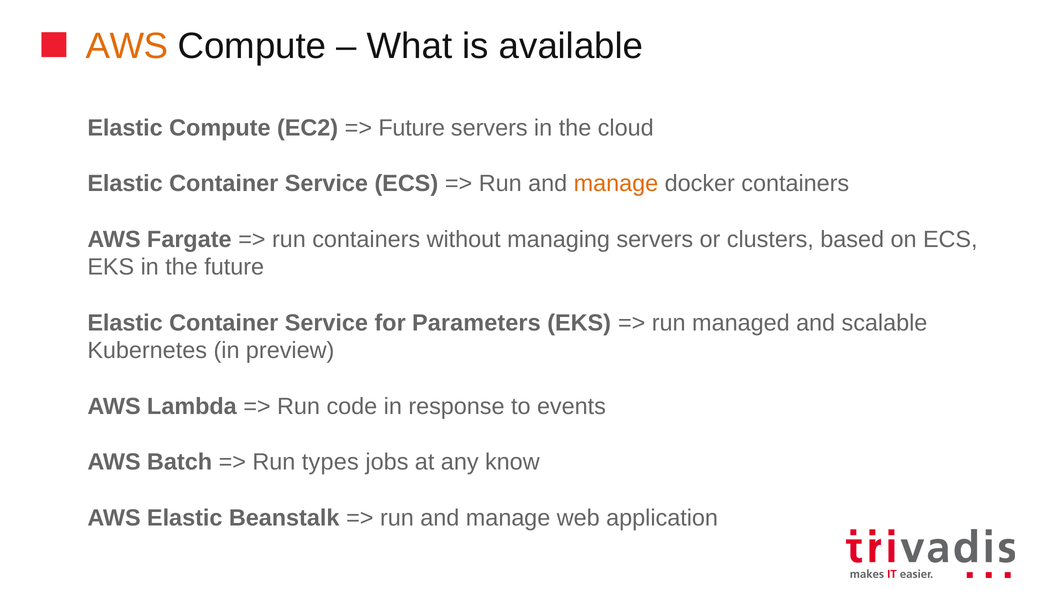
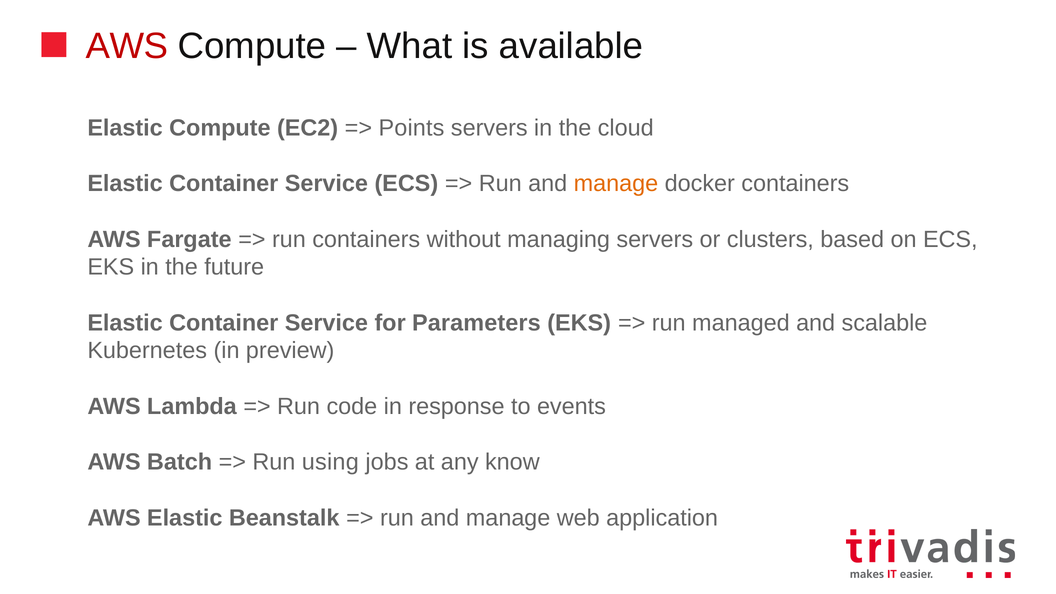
AWS colour: orange -> red (127, 46)
Future: Future -> Points (411, 128)
types: types -> using (330, 462)
